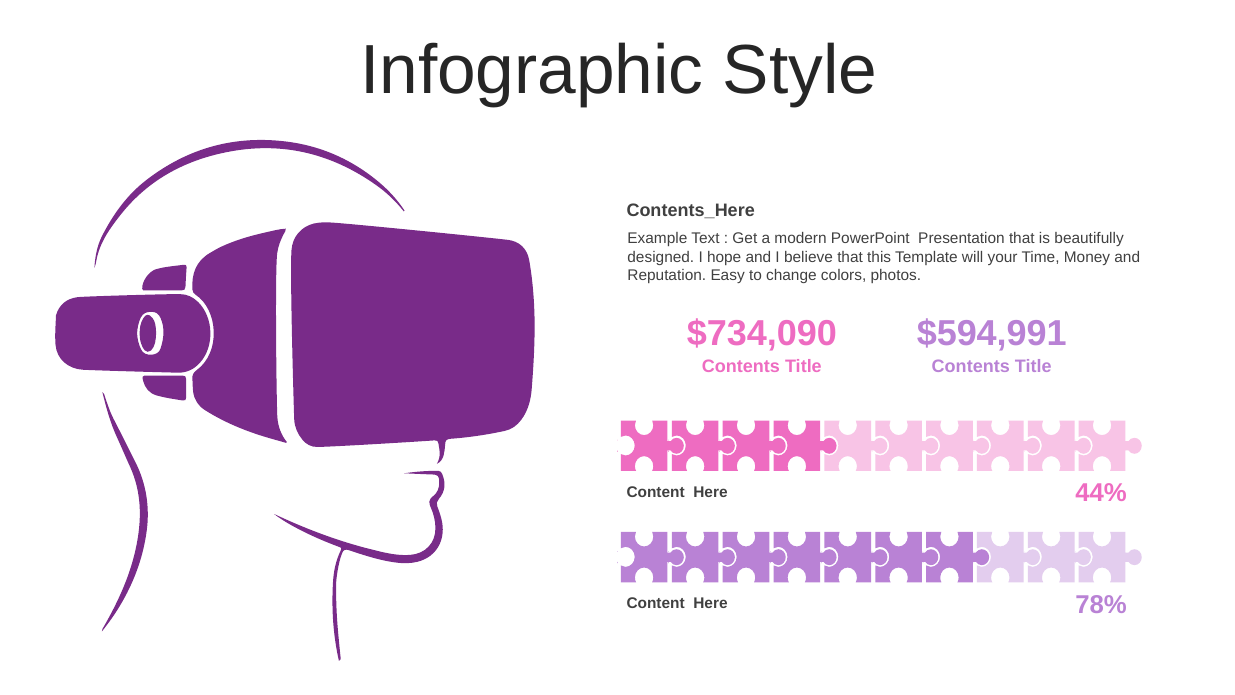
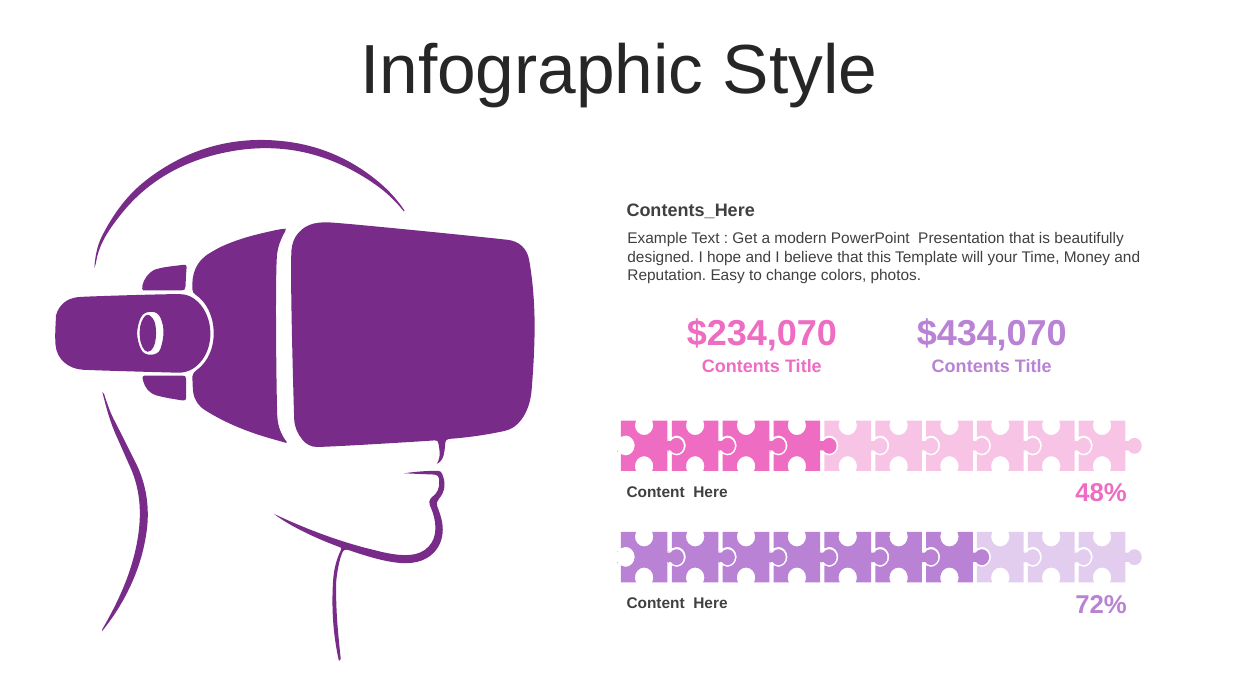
$734,090: $734,090 -> $234,070 (762, 333)
$594,991: $594,991 -> $434,070 (992, 333)
44%: 44% -> 48% (1101, 493)
78%: 78% -> 72% (1101, 604)
